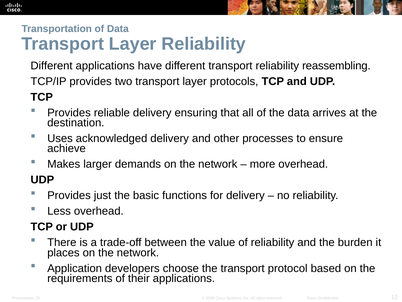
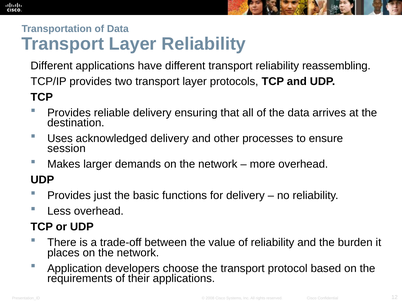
achieve: achieve -> session (66, 148)
